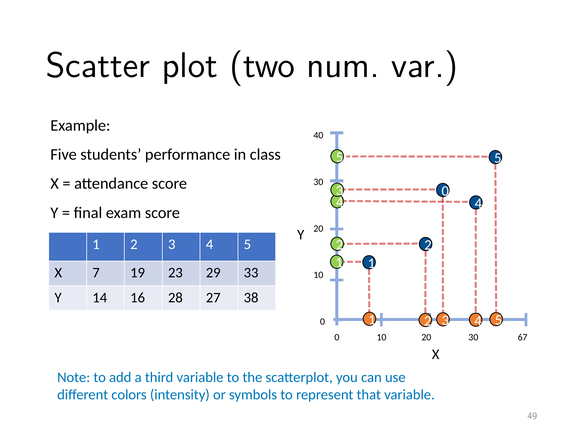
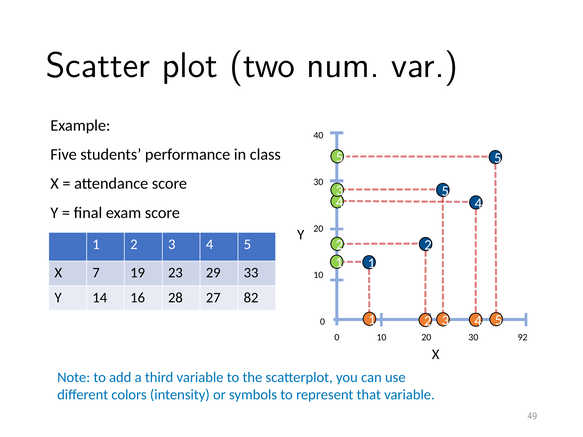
3 0: 0 -> 5 (445, 191)
38: 38 -> 82 (251, 298)
67: 67 -> 92 (523, 338)
